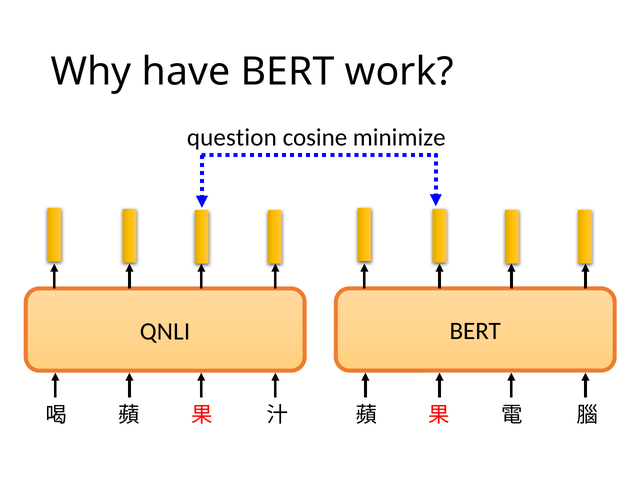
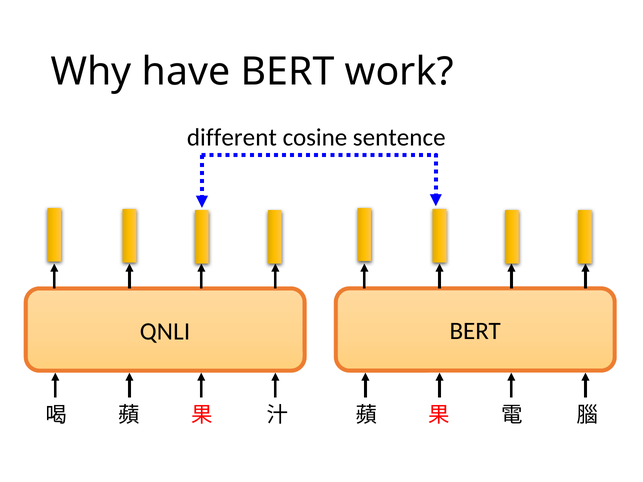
question: question -> different (232, 138)
minimize: minimize -> sentence (399, 138)
